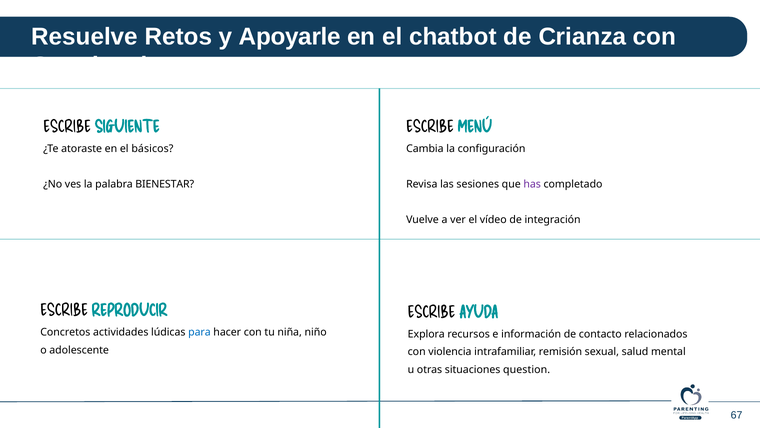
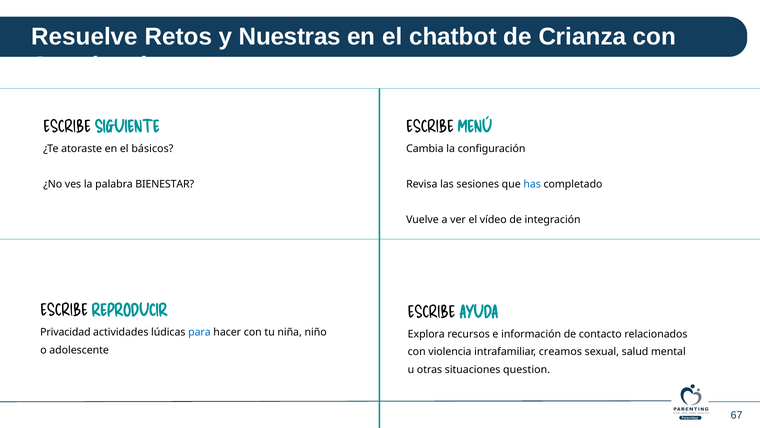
Apoyarle: Apoyarle -> Nuestras (290, 36)
has colour: purple -> blue (532, 184)
Concretos: Concretos -> Privacidad (65, 332)
remisión: remisión -> creamos (560, 351)
